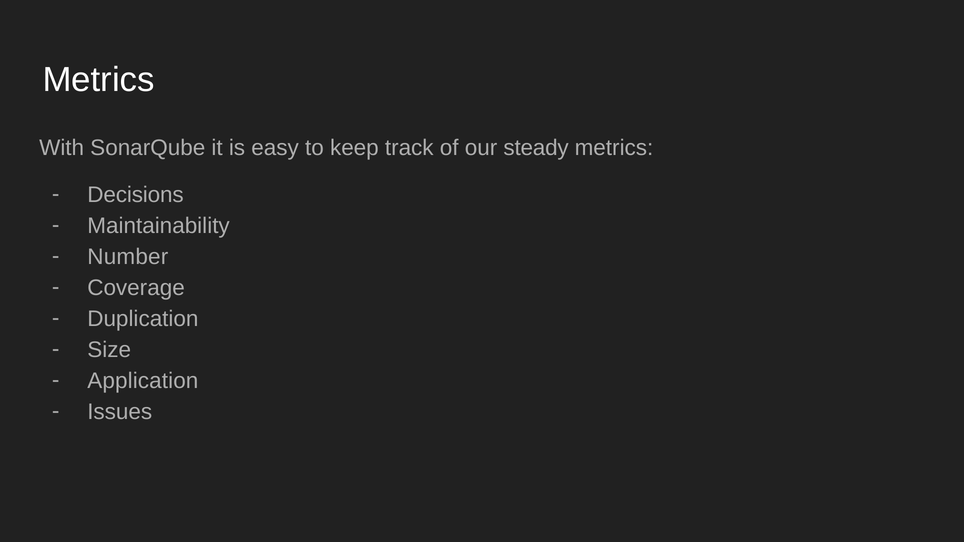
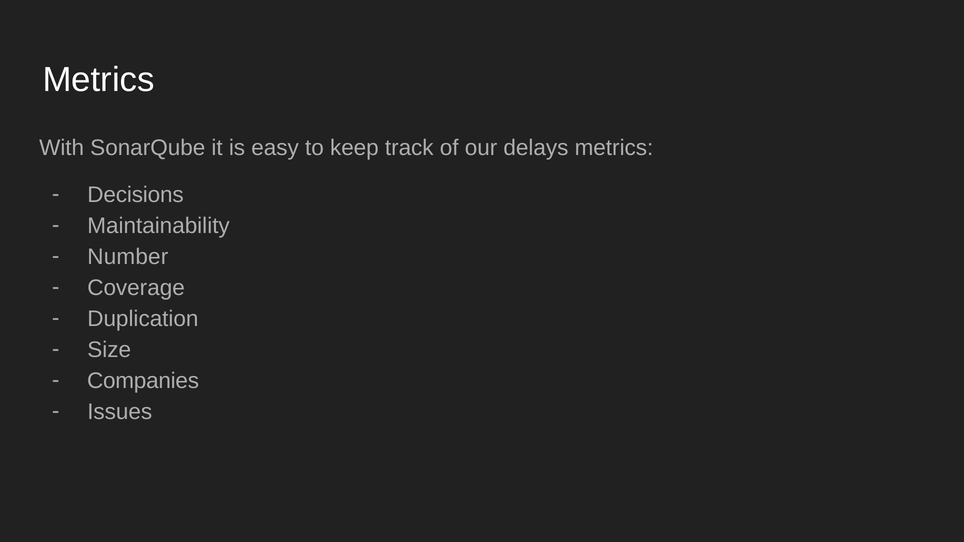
steady: steady -> delays (536, 148)
Application: Application -> Companies (143, 381)
